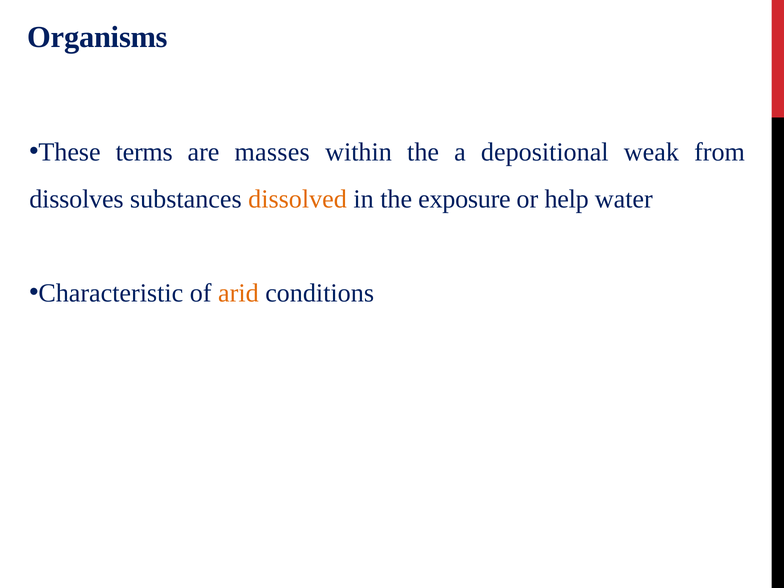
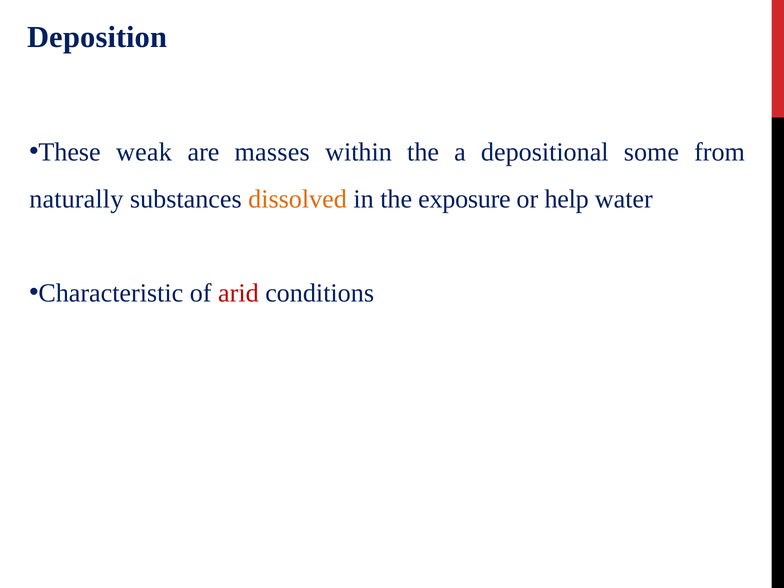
Organisms: Organisms -> Deposition (97, 37)
terms: terms -> weak (144, 152)
weak: weak -> some (651, 152)
dissolves: dissolves -> naturally (76, 199)
arid colour: orange -> red (238, 293)
